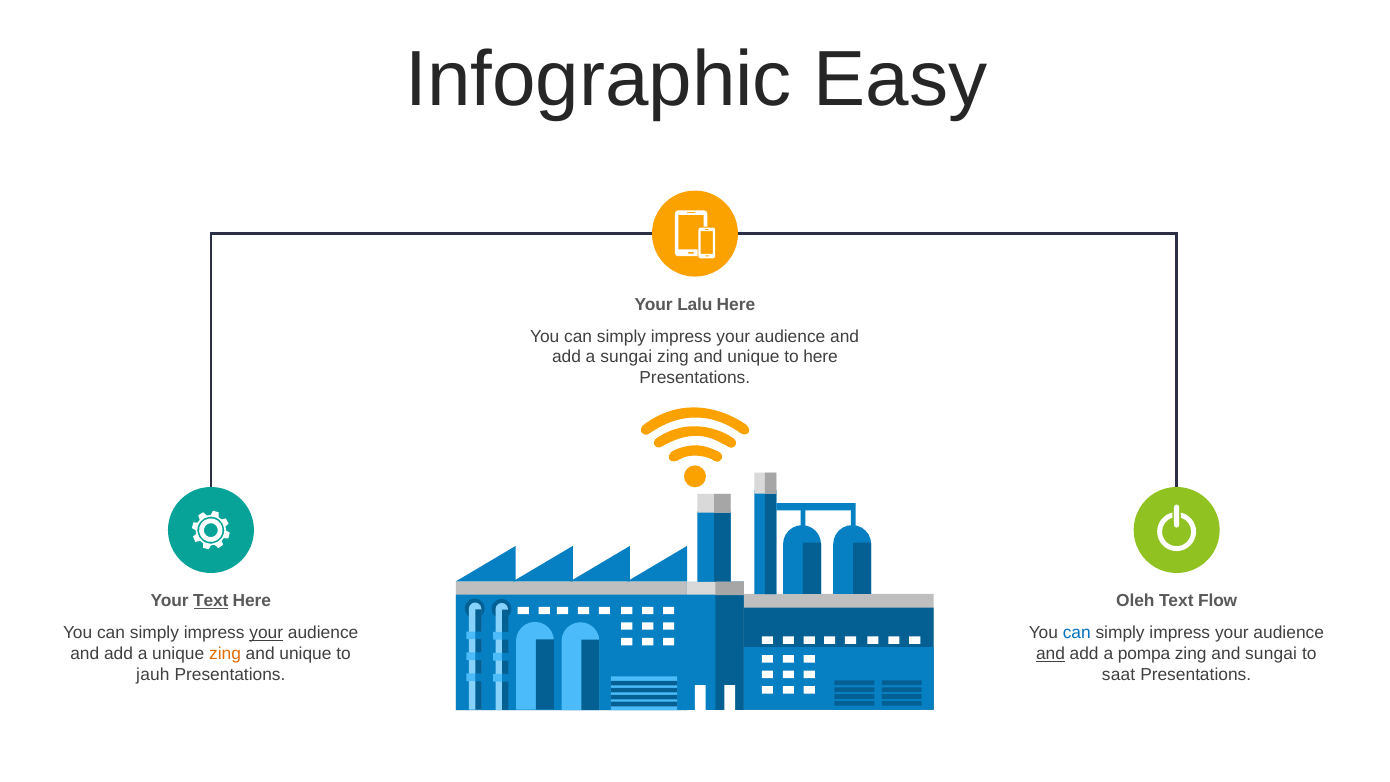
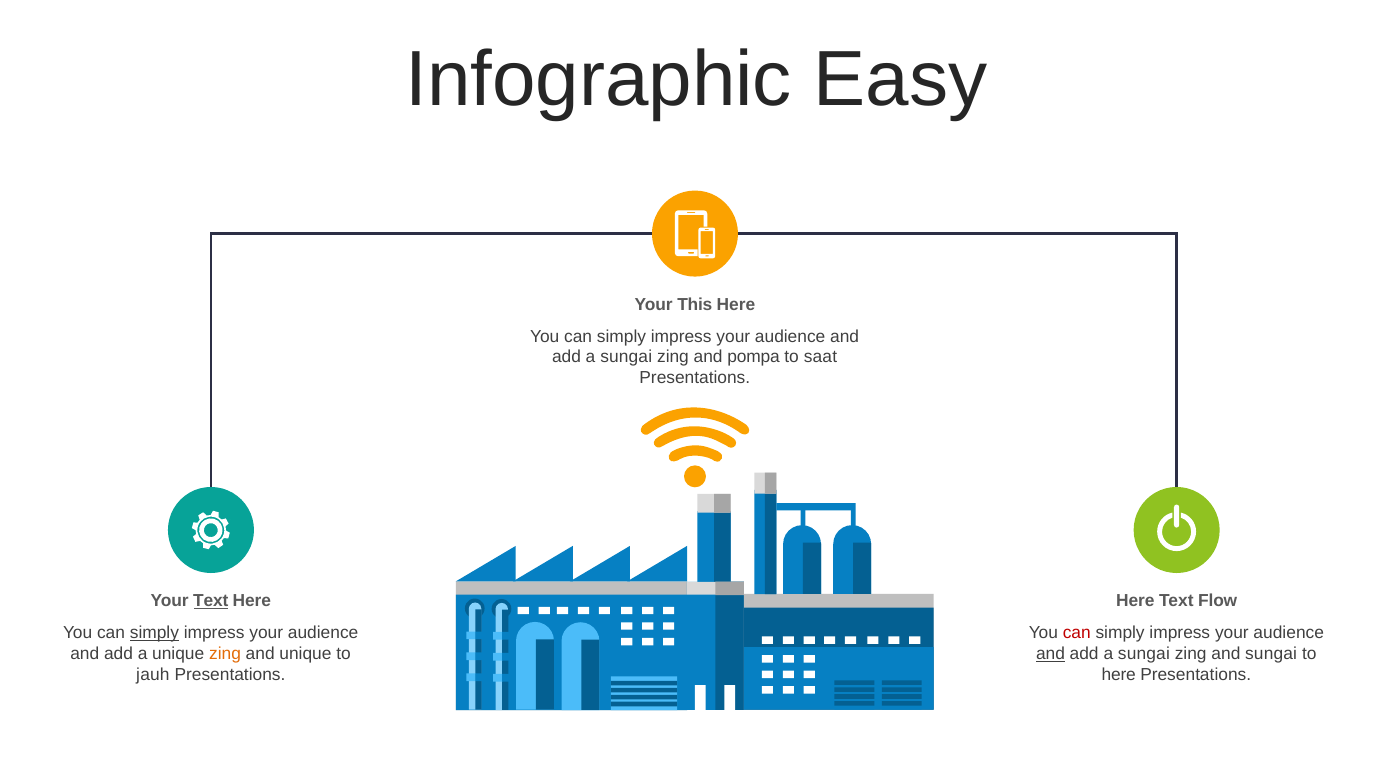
Lalu: Lalu -> This (695, 305)
unique: unique -> pompa (754, 357)
to here: here -> saat (820, 357)
Oleh: Oleh -> Here (1135, 601)
simply underline: none -> present (154, 633)
your underline: present -> none (266, 633)
can colour: blue -> red (1077, 633)
pompa: pompa -> sungai (1144, 653)
saat: saat -> here (1119, 674)
